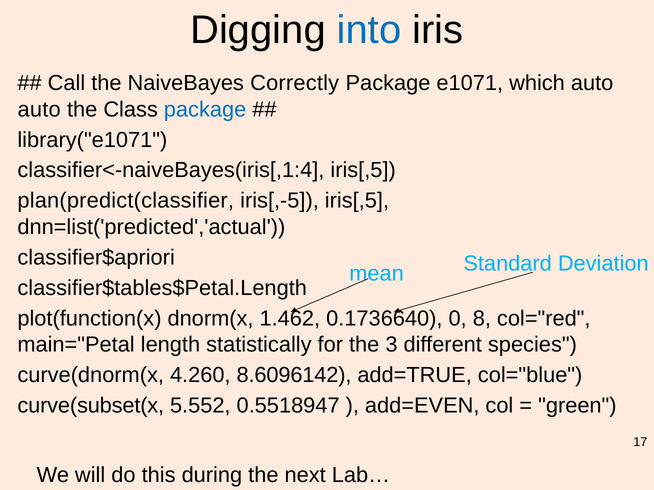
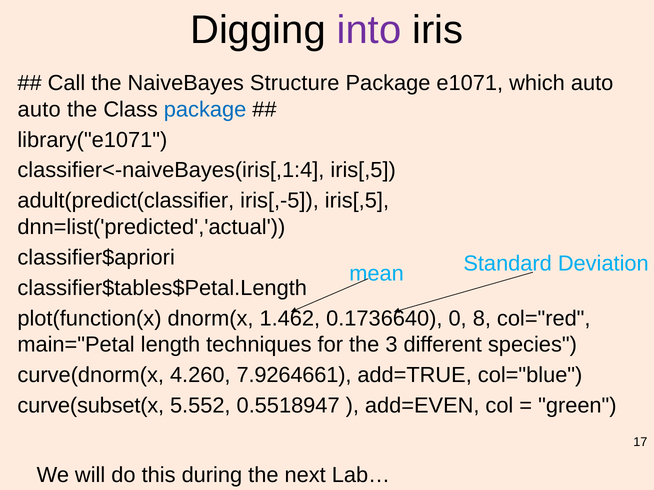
into colour: blue -> purple (369, 30)
Correctly: Correctly -> Structure (295, 83)
plan(predict(classifier: plan(predict(classifier -> adult(predict(classifier (126, 201)
statistically: statistically -> techniques (259, 345)
8.6096142: 8.6096142 -> 7.9264661 (294, 375)
